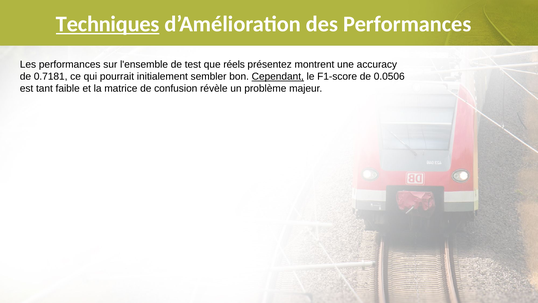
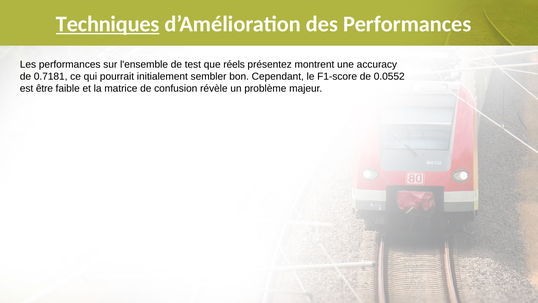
Cependant underline: present -> none (278, 76)
0.0506: 0.0506 -> 0.0552 (389, 76)
tant: tant -> être (44, 89)
